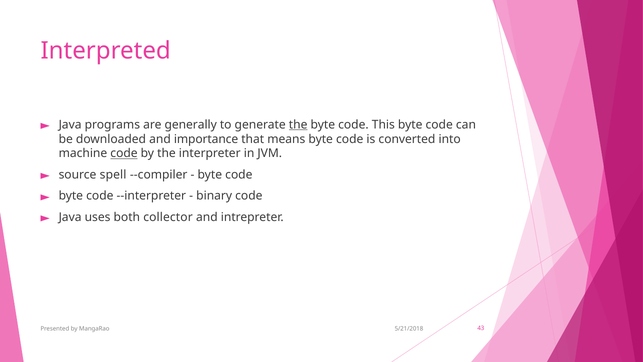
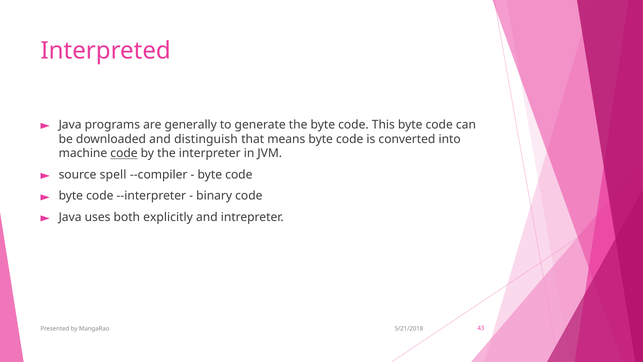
the underline: present -> none (298, 124)
importance: importance -> distinguish (206, 139)
collector: collector -> explicitly (168, 217)
